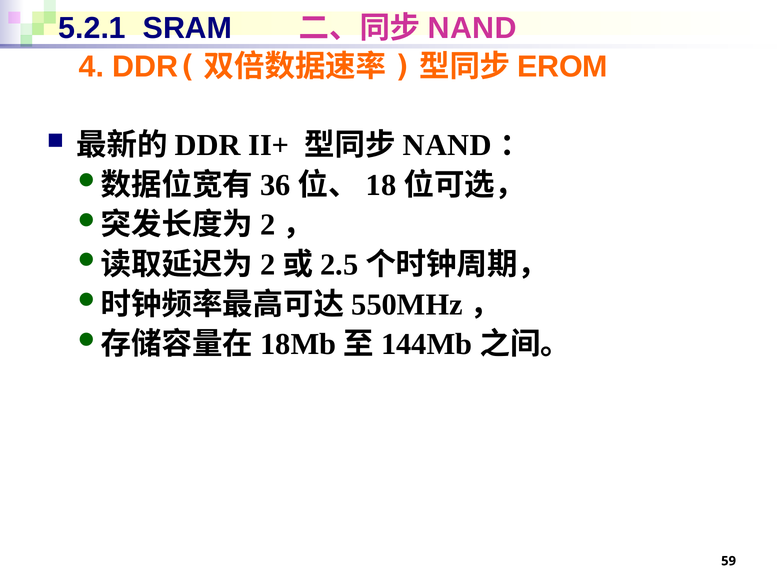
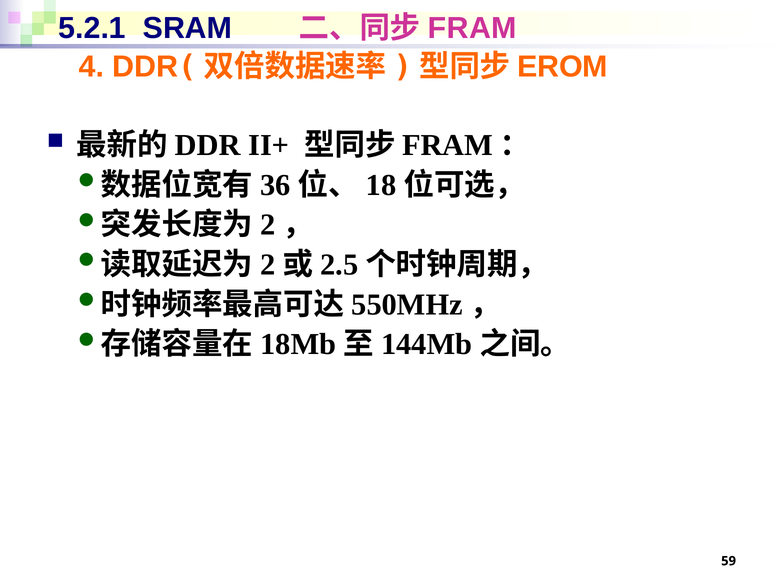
NAND: NAND -> FRAM (472, 28)
NAND: NAND -> FRAM (448, 145)
